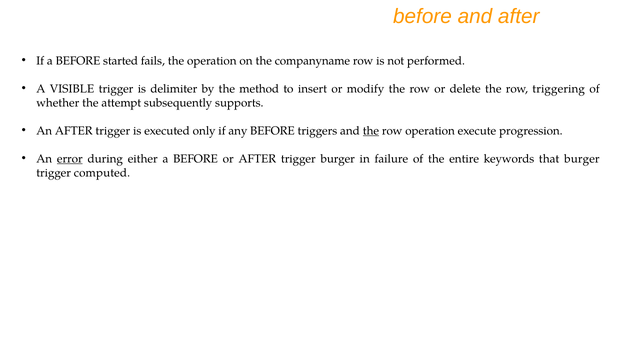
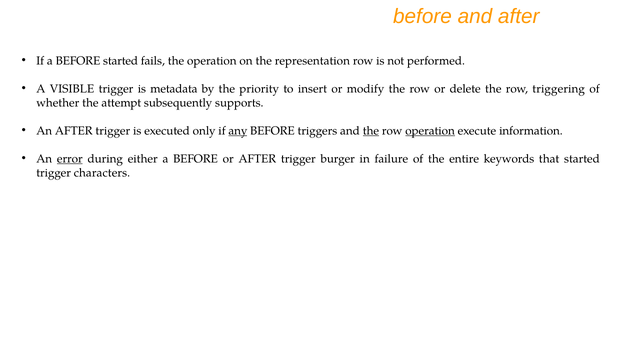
companyname: companyname -> representation (312, 61)
delimiter: delimiter -> metadata (174, 89)
method: method -> priority (259, 89)
any underline: none -> present (238, 131)
operation underline: none -> present (430, 131)
progression: progression -> information (531, 131)
that burger: burger -> started (582, 159)
computed: computed -> characters (102, 173)
